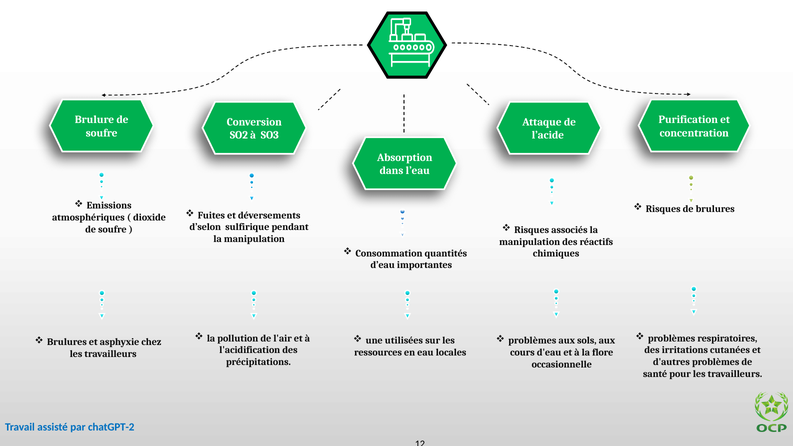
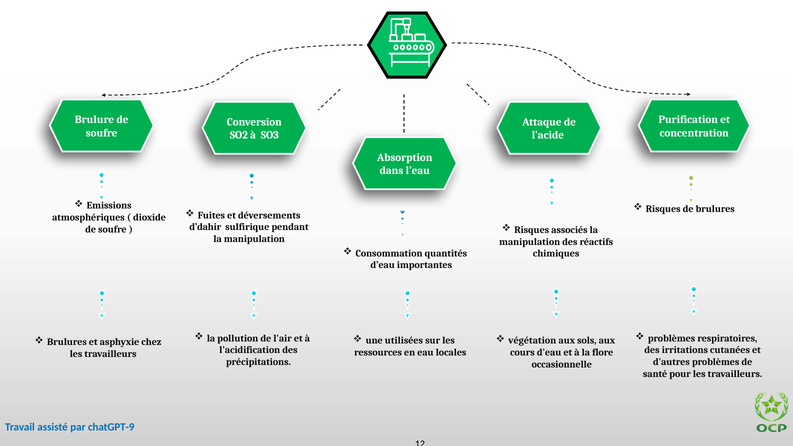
d’selon: d’selon -> d’dahir (205, 227)
problèmes: problèmes -> végétation (532, 341)
chatGPT-2: chatGPT-2 -> chatGPT-9 (111, 427)
